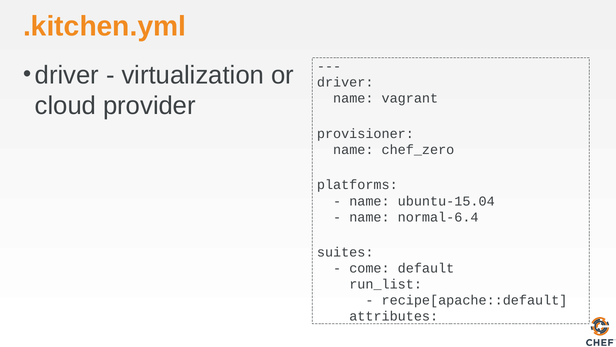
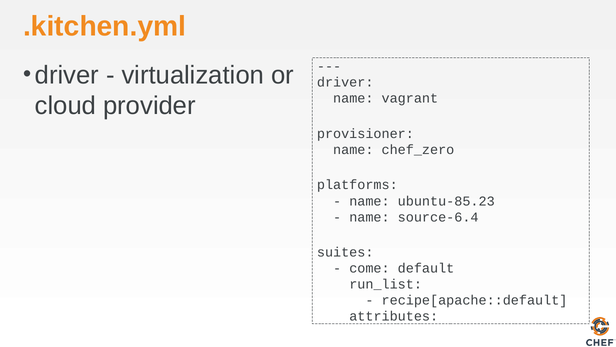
ubuntu-15.04: ubuntu-15.04 -> ubuntu-85.23 (446, 201)
normal-6.4: normal-6.4 -> source-6.4 (438, 217)
